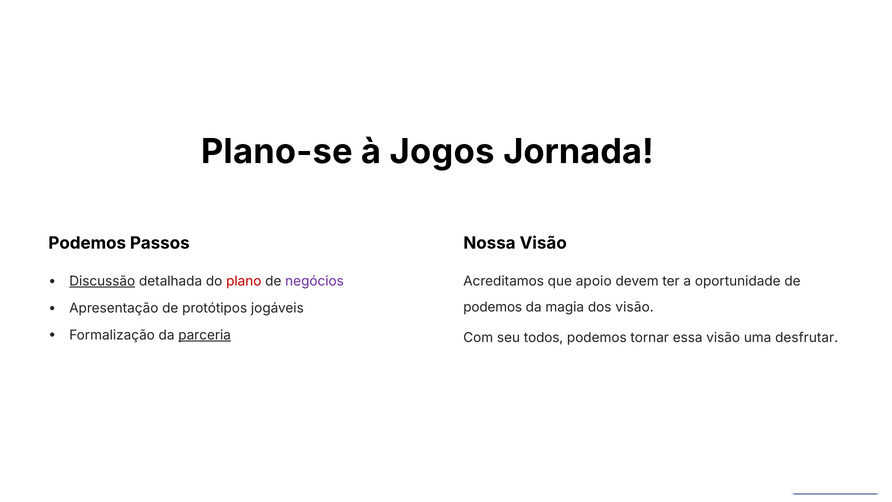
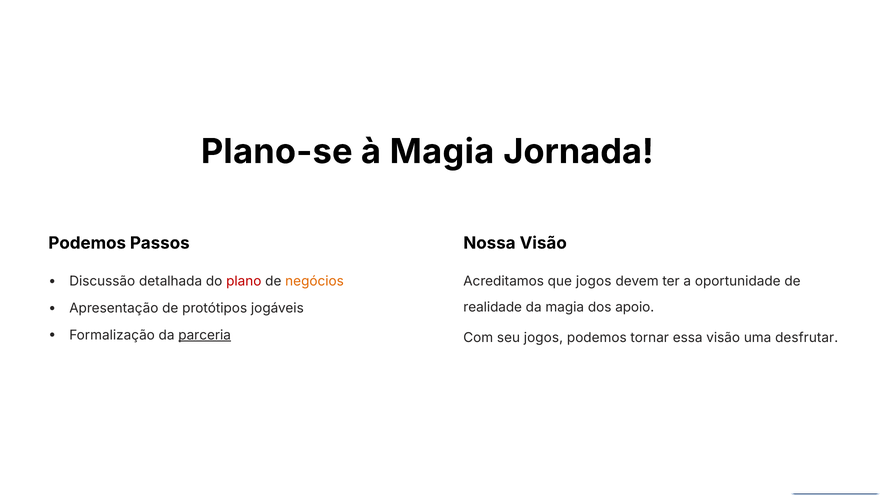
à Jogos: Jogos -> Magia (442, 152)
Discussão underline: present -> none (102, 281)
negócios colour: purple -> orange (315, 281)
que apoio: apoio -> jogos (594, 281)
podemos: podemos -> realidade (493, 307)
dos visão: visão -> apoio (635, 307)
seu todos: todos -> jogos (543, 338)
